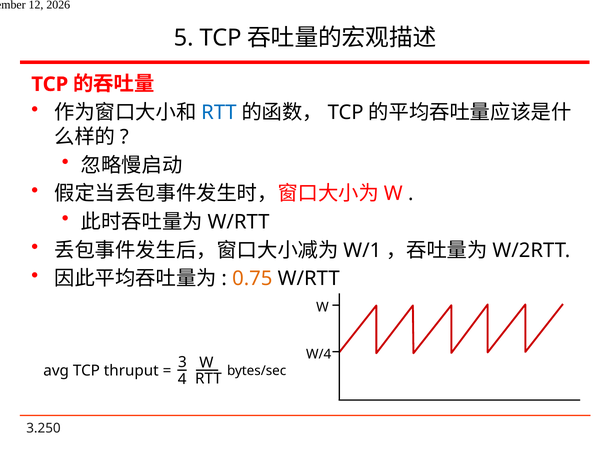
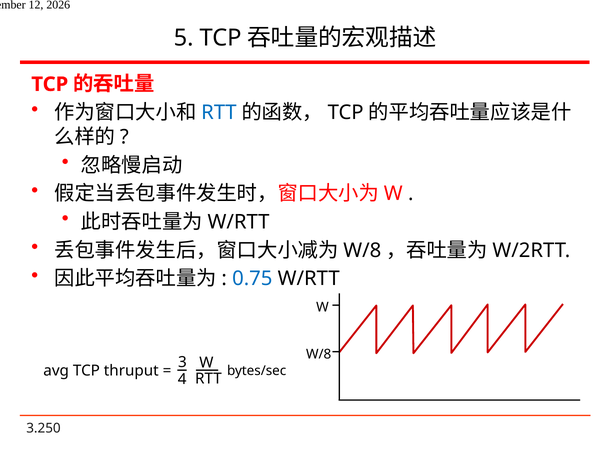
W/1: W/1 -> W/8 (362, 251)
0.75 colour: orange -> blue (252, 279)
W/4: W/4 -> W/8 (319, 355)
